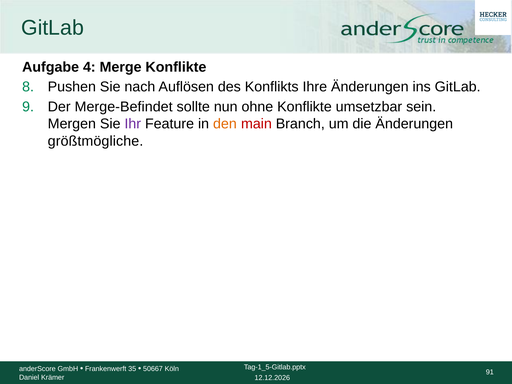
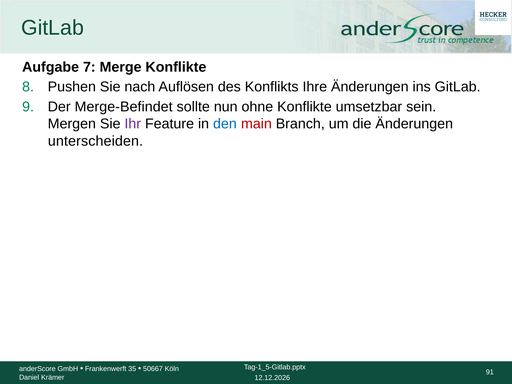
4: 4 -> 7 (89, 67)
den colour: orange -> blue (225, 124)
größtmögliche: größtmögliche -> unterscheiden (95, 141)
